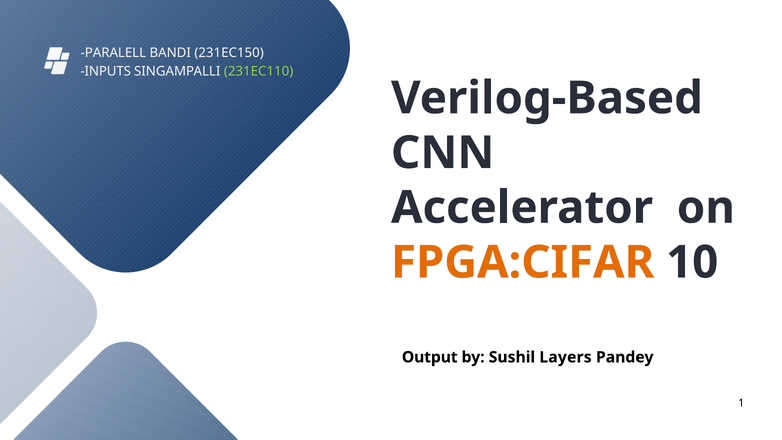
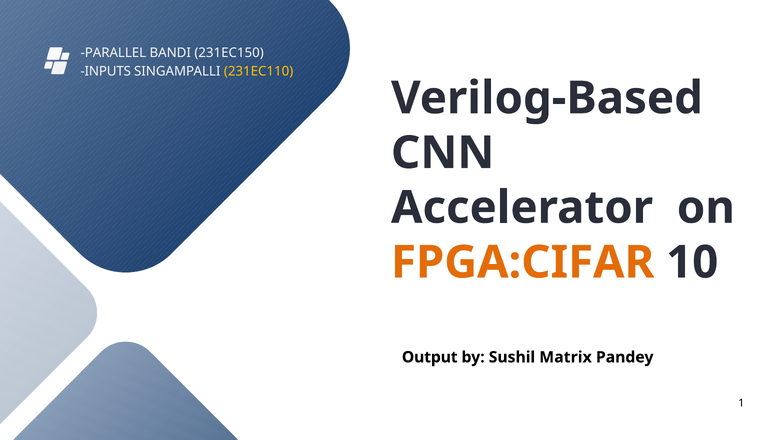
PARALELL: PARALELL -> PARALLEL (113, 53)
231EC110 colour: light green -> yellow (259, 71)
Layers: Layers -> Matrix (566, 357)
